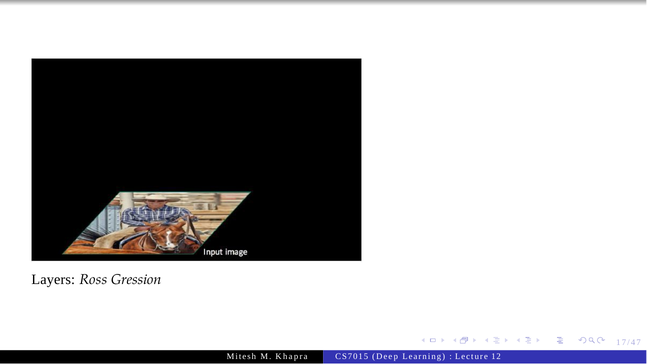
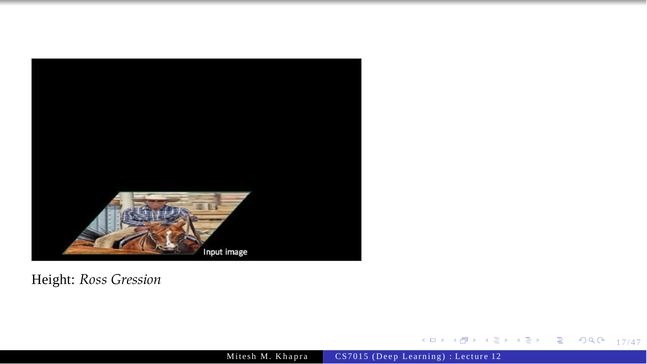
Layers: Layers -> Height (53, 280)
